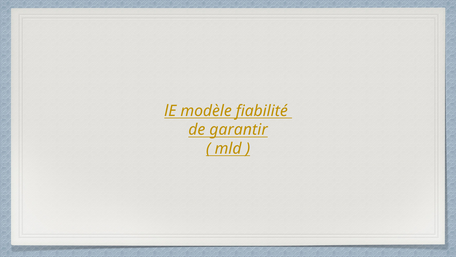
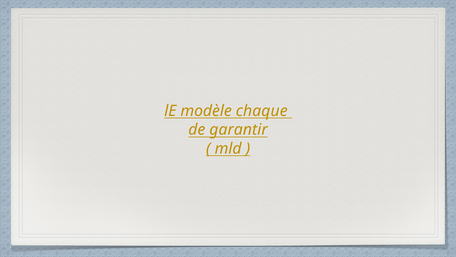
fiabilité: fiabilité -> chaque (262, 111)
